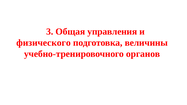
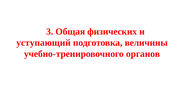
управления: управления -> физических (112, 32)
физического: физического -> уступающий (44, 43)
